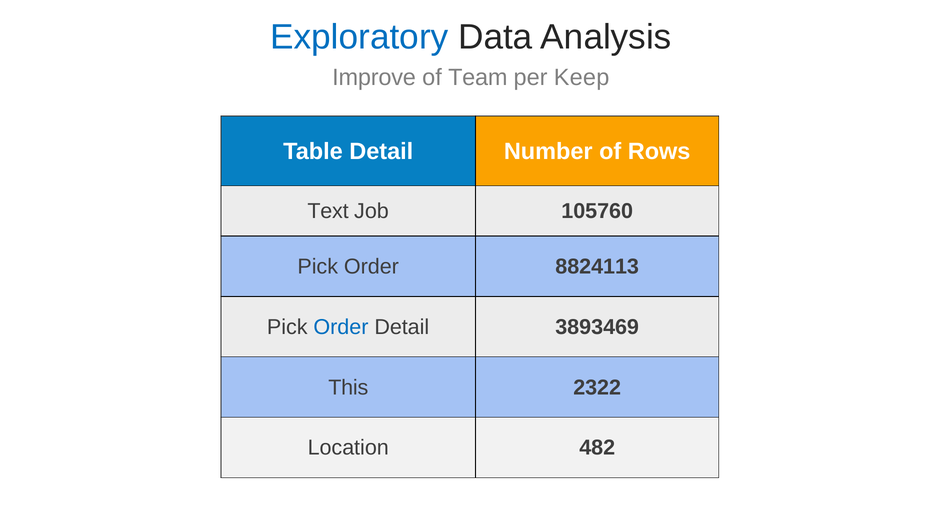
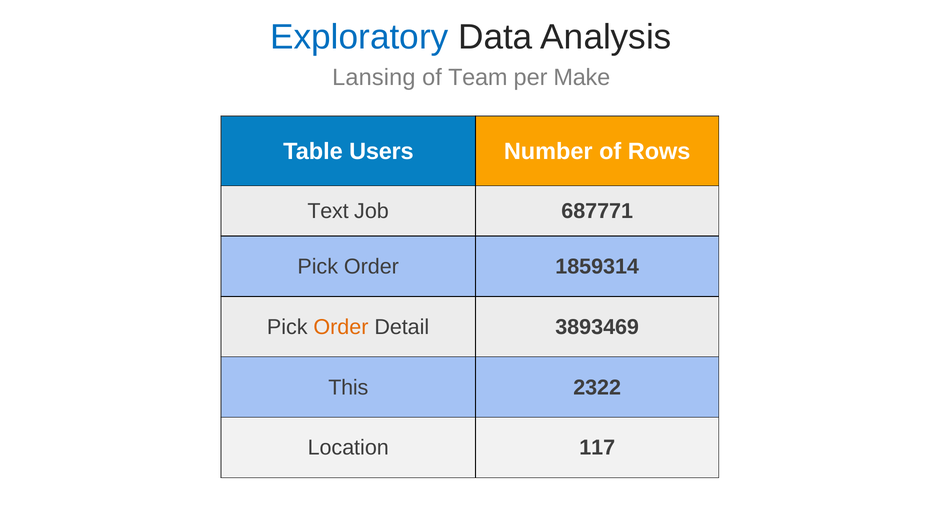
Improve: Improve -> Lansing (374, 78)
Keep: Keep -> Make (582, 78)
Table Detail: Detail -> Users (381, 151)
105760: 105760 -> 687771 (597, 211)
8824113: 8824113 -> 1859314 (597, 266)
Order colour: blue -> orange (341, 327)
482: 482 -> 117 (597, 448)
